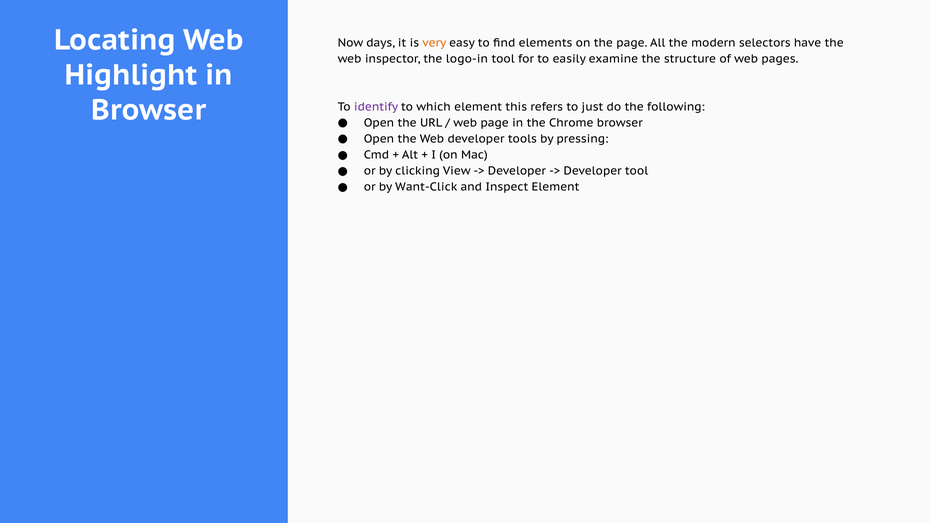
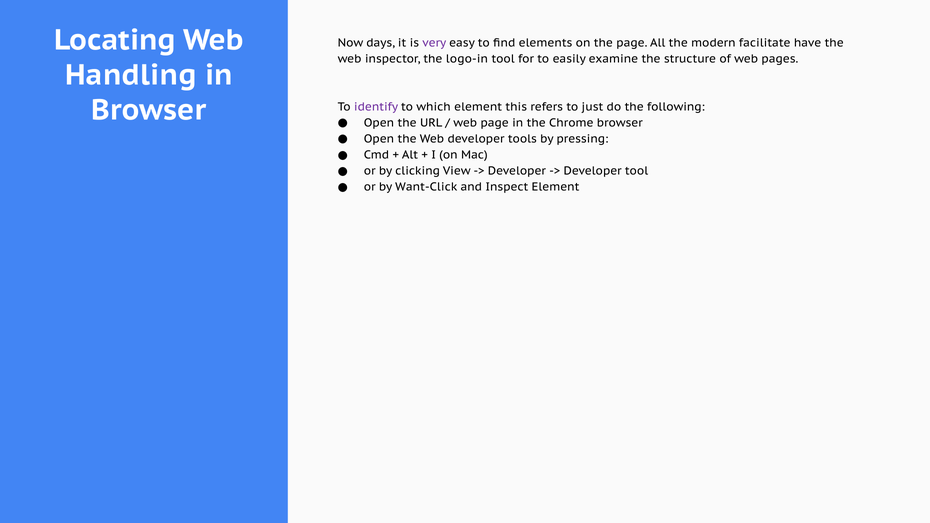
very colour: orange -> purple (434, 43)
selectors: selectors -> facilitate (765, 43)
Highlight: Highlight -> Handling (131, 75)
